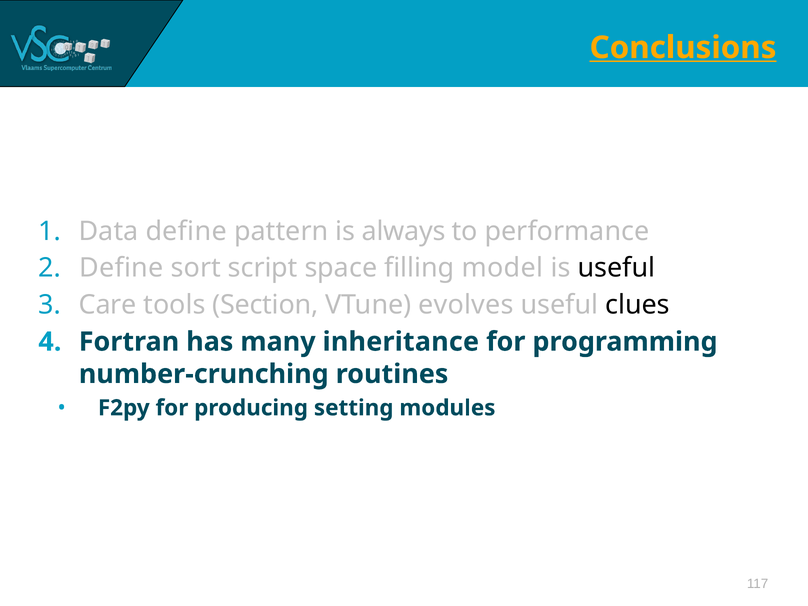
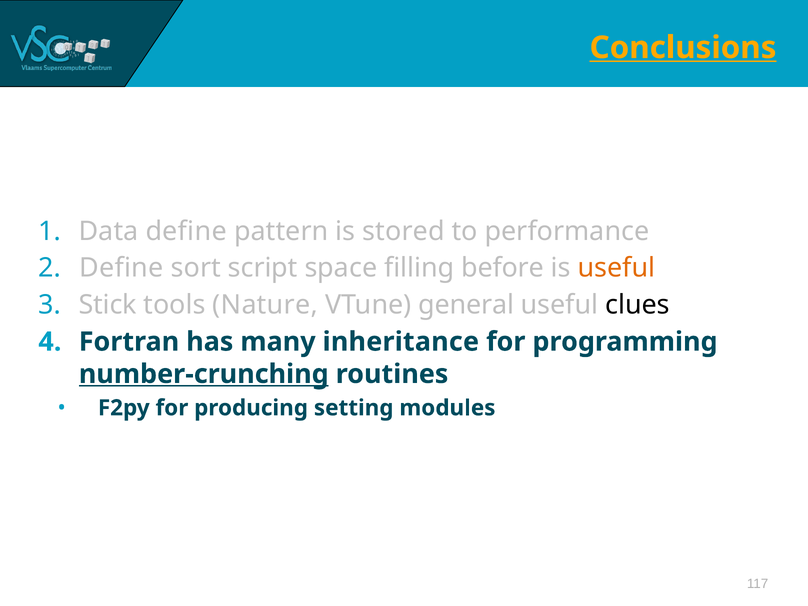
always: always -> stored (403, 231)
model: model -> before (503, 268)
useful colour: black -> orange (616, 268)
Care: Care -> Stick (108, 305)
Section: Section -> Nature (265, 305)
evolves: evolves -> general (466, 305)
number-crunching underline: none -> present (204, 374)
